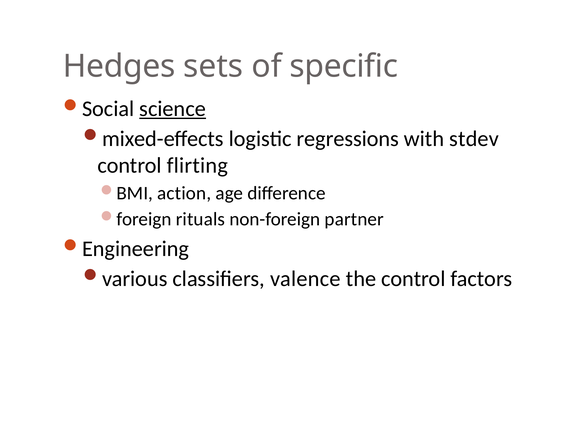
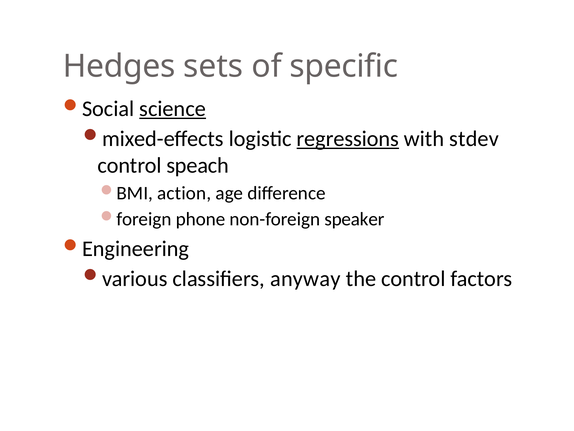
regressions underline: none -> present (348, 139)
flirting: flirting -> speach (198, 165)
rituals: rituals -> phone (201, 219)
partner: partner -> speaker (354, 219)
valence: valence -> anyway (305, 278)
